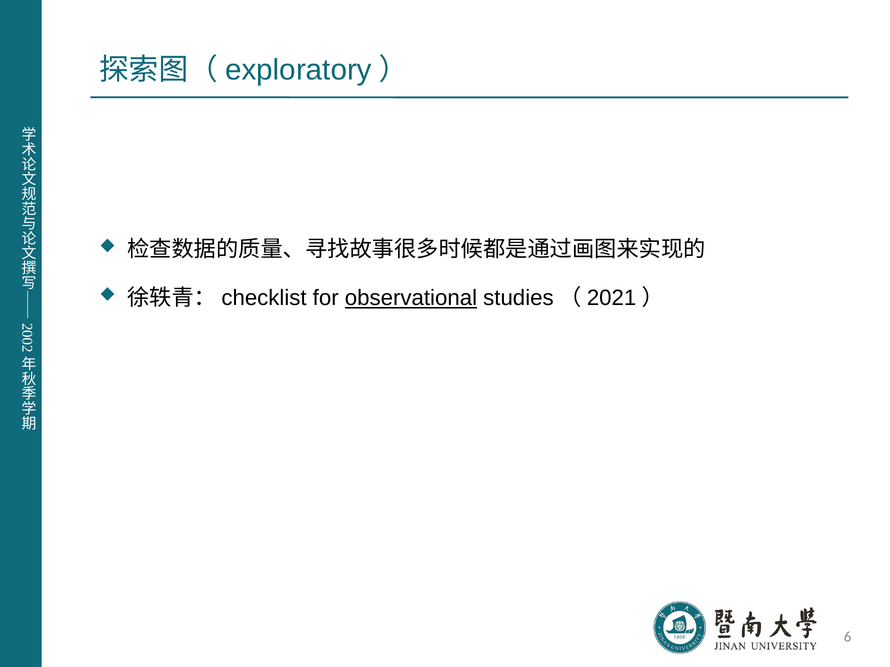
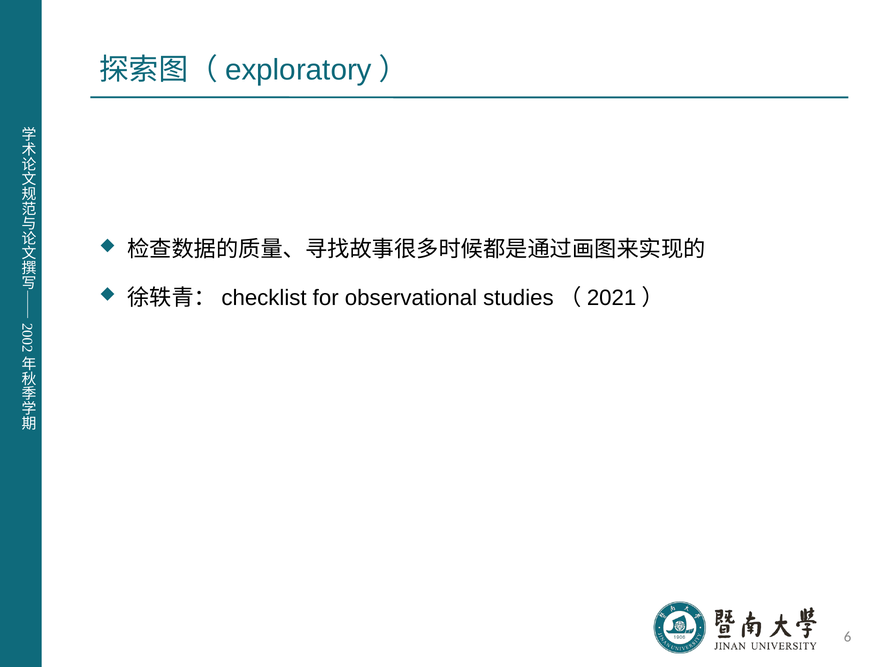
observational underline: present -> none (411, 298)
